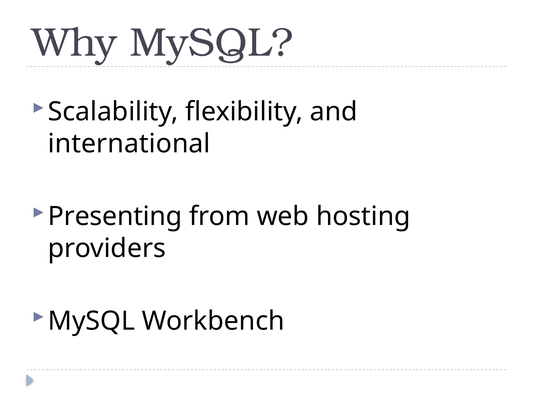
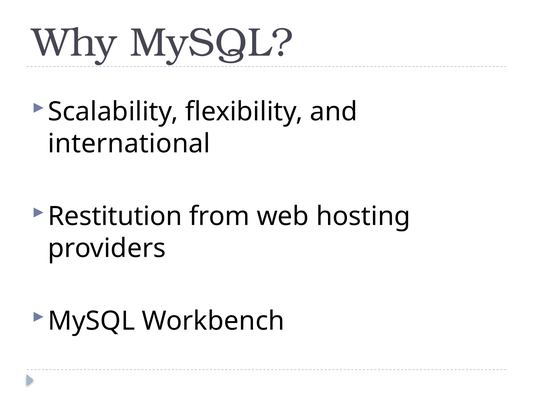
Presenting: Presenting -> Restitution (115, 217)
